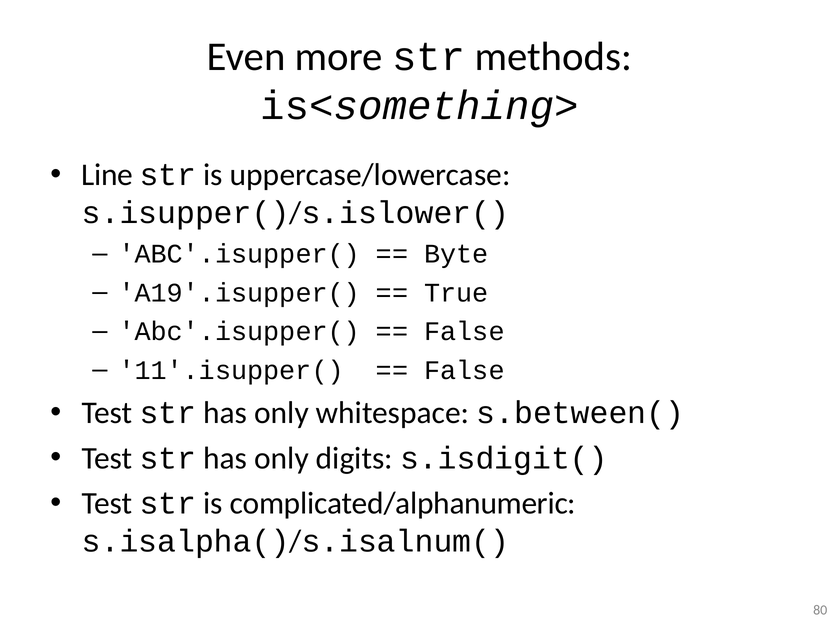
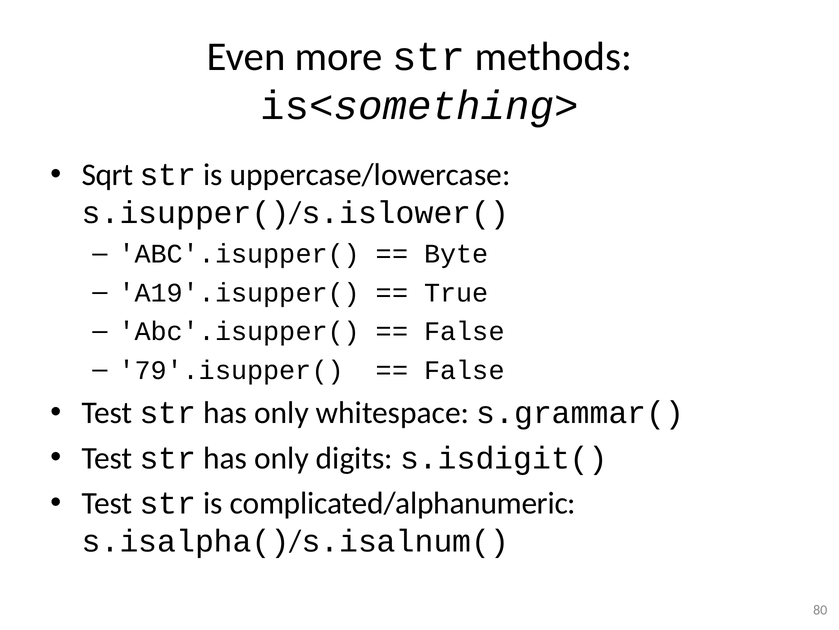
Line: Line -> Sqrt (107, 175)
11'.isupper(: 11'.isupper( -> 79'.isupper( (231, 370)
s.between(: s.between( -> s.grammar( (580, 412)
